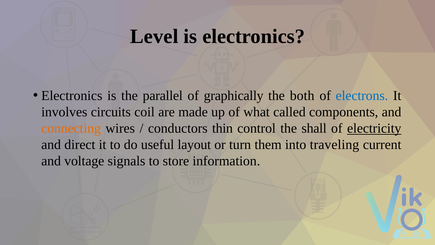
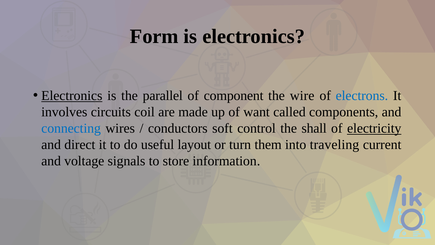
Level: Level -> Form (154, 37)
Electronics underline: none -> present (72, 96)
graphically: graphically -> component (234, 96)
both: both -> wire (302, 96)
what: what -> want (257, 112)
connecting colour: orange -> blue (71, 128)
thin: thin -> soft (222, 128)
